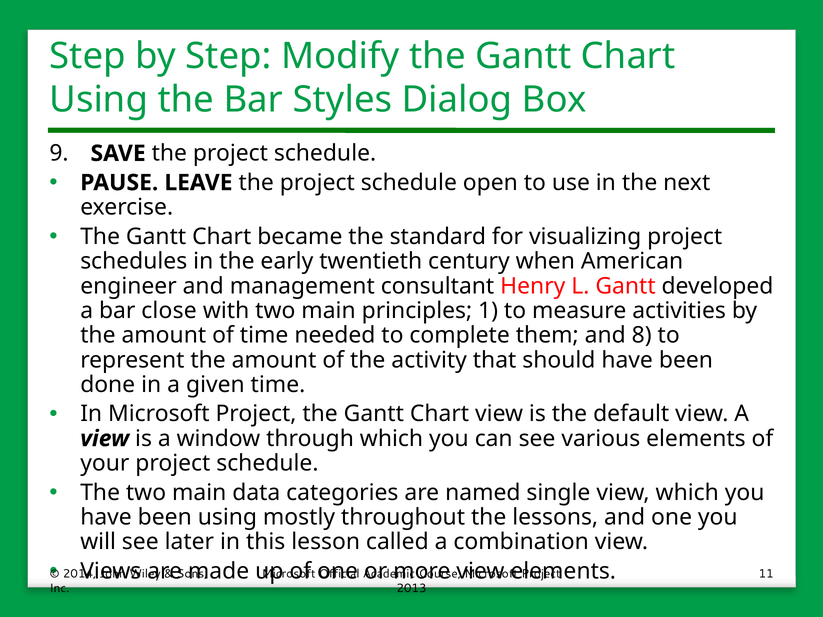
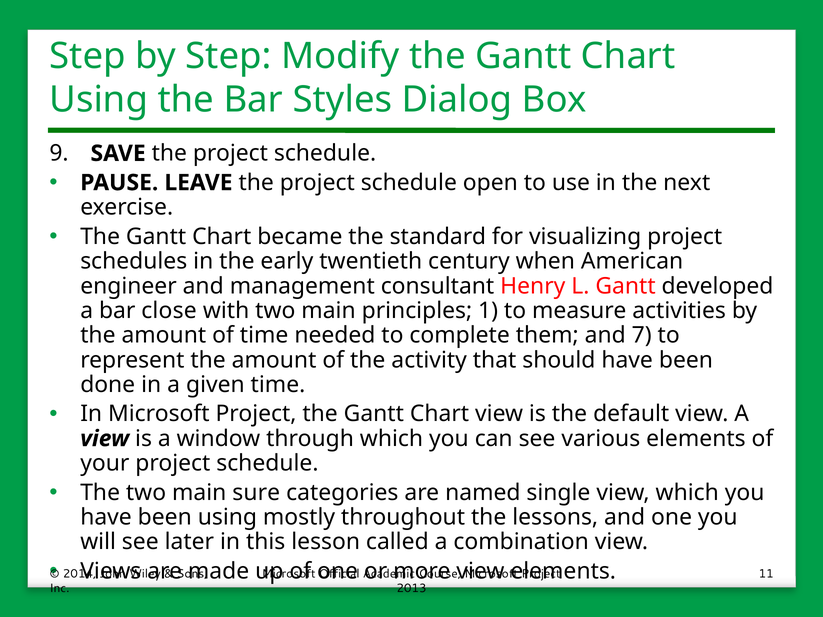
8: 8 -> 7 (642, 335)
data: data -> sure (256, 493)
